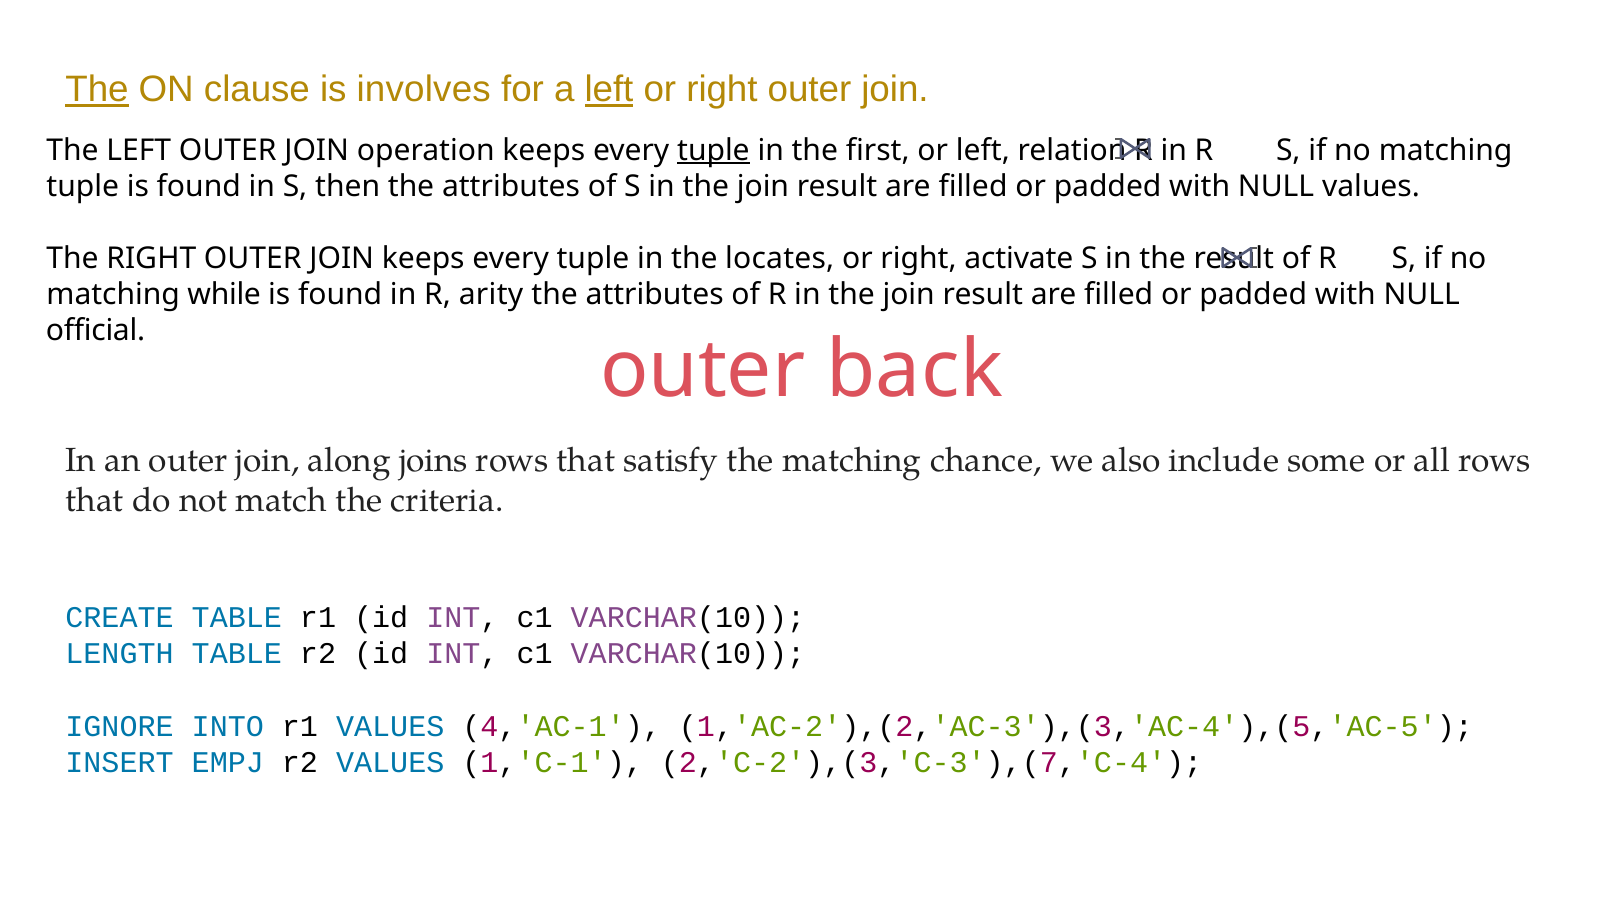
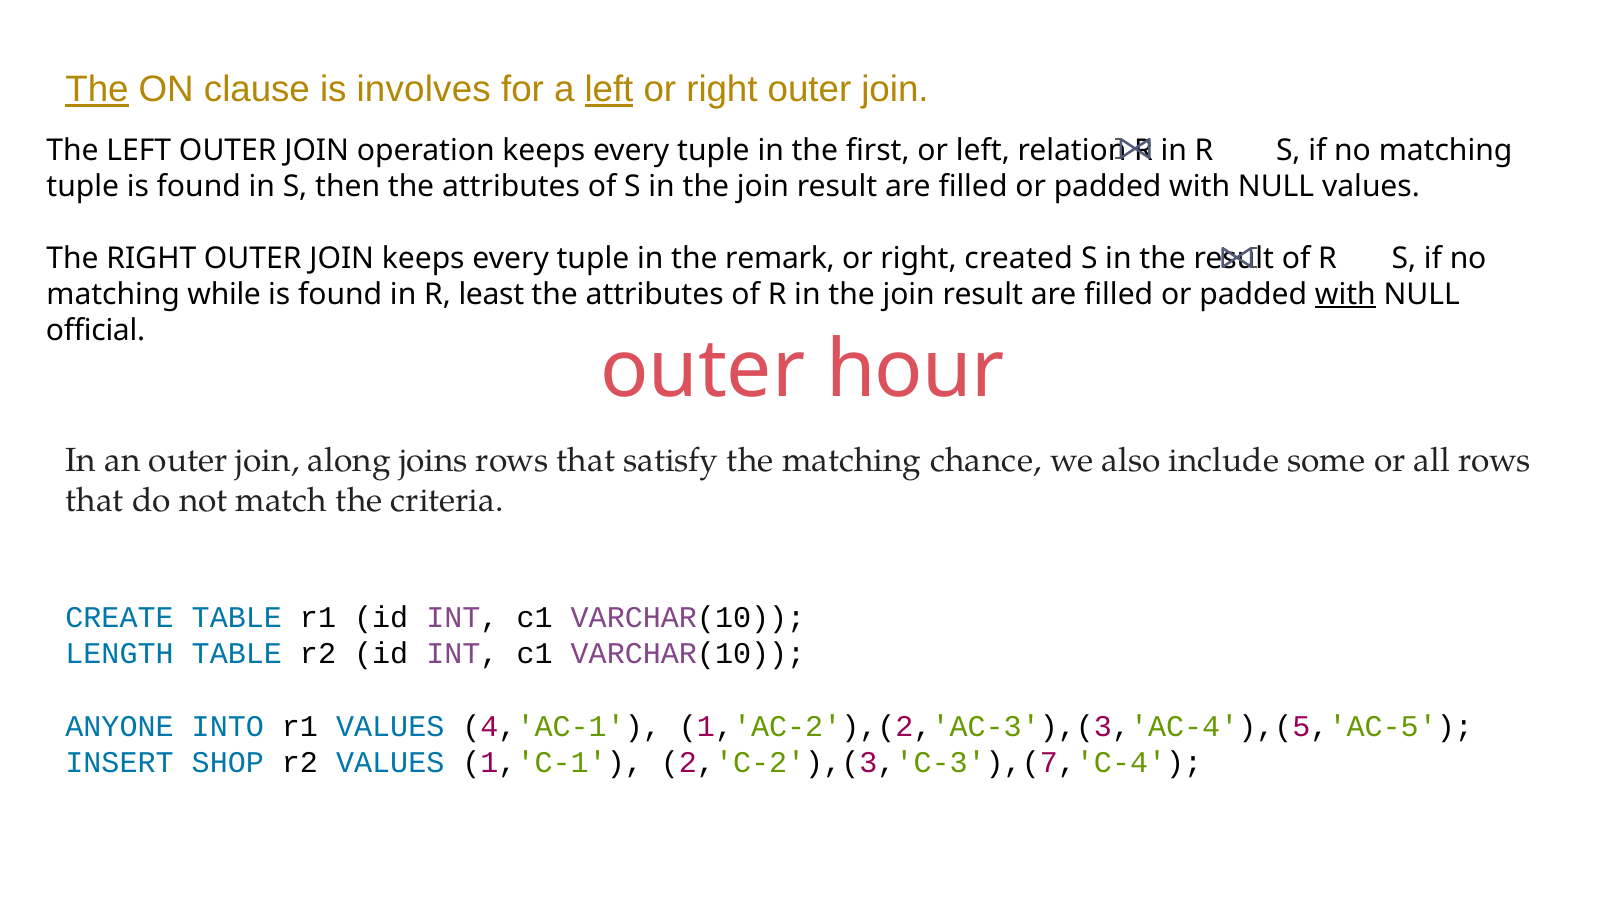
tuple underline: present -> none (713, 150)
locates: locates -> remark (780, 258)
activate: activate -> created (1019, 258)
arity: arity -> least (491, 295)
with underline: none -> present (1345, 295)
back: back -> hour (915, 370)
IGNORE: IGNORE -> ANYONE (120, 726)
EMPJ: EMPJ -> SHOP (228, 762)
